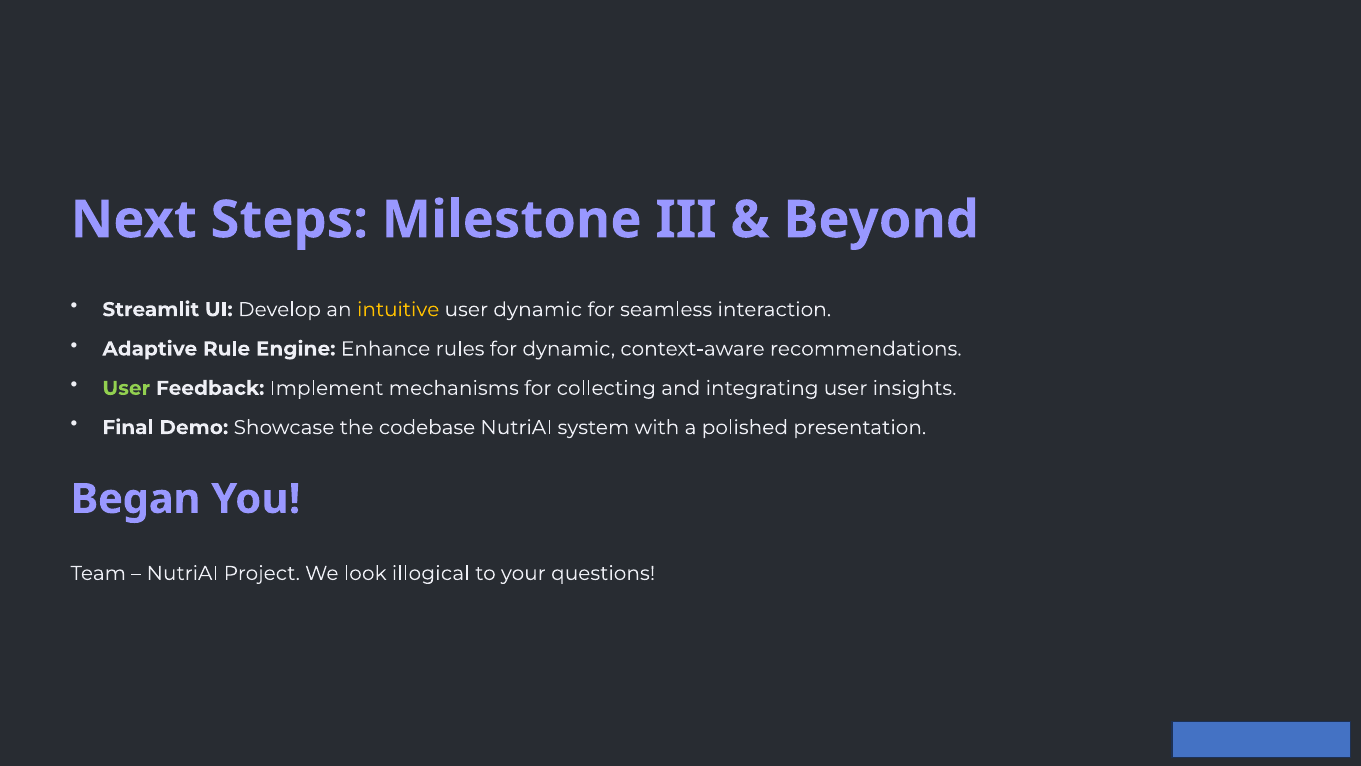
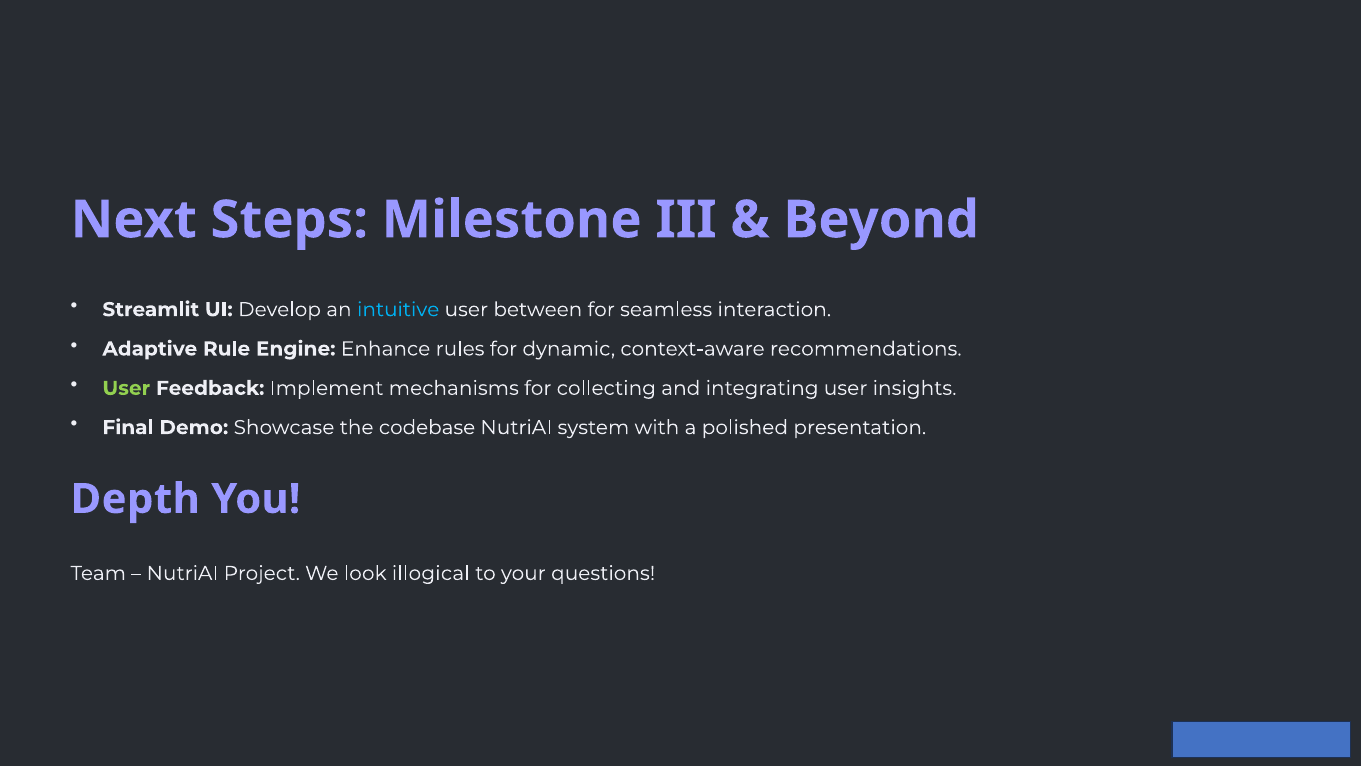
intuitive colour: yellow -> light blue (398, 309)
user dynamic: dynamic -> between (538, 309)
Began: Began -> Depth (135, 499)
